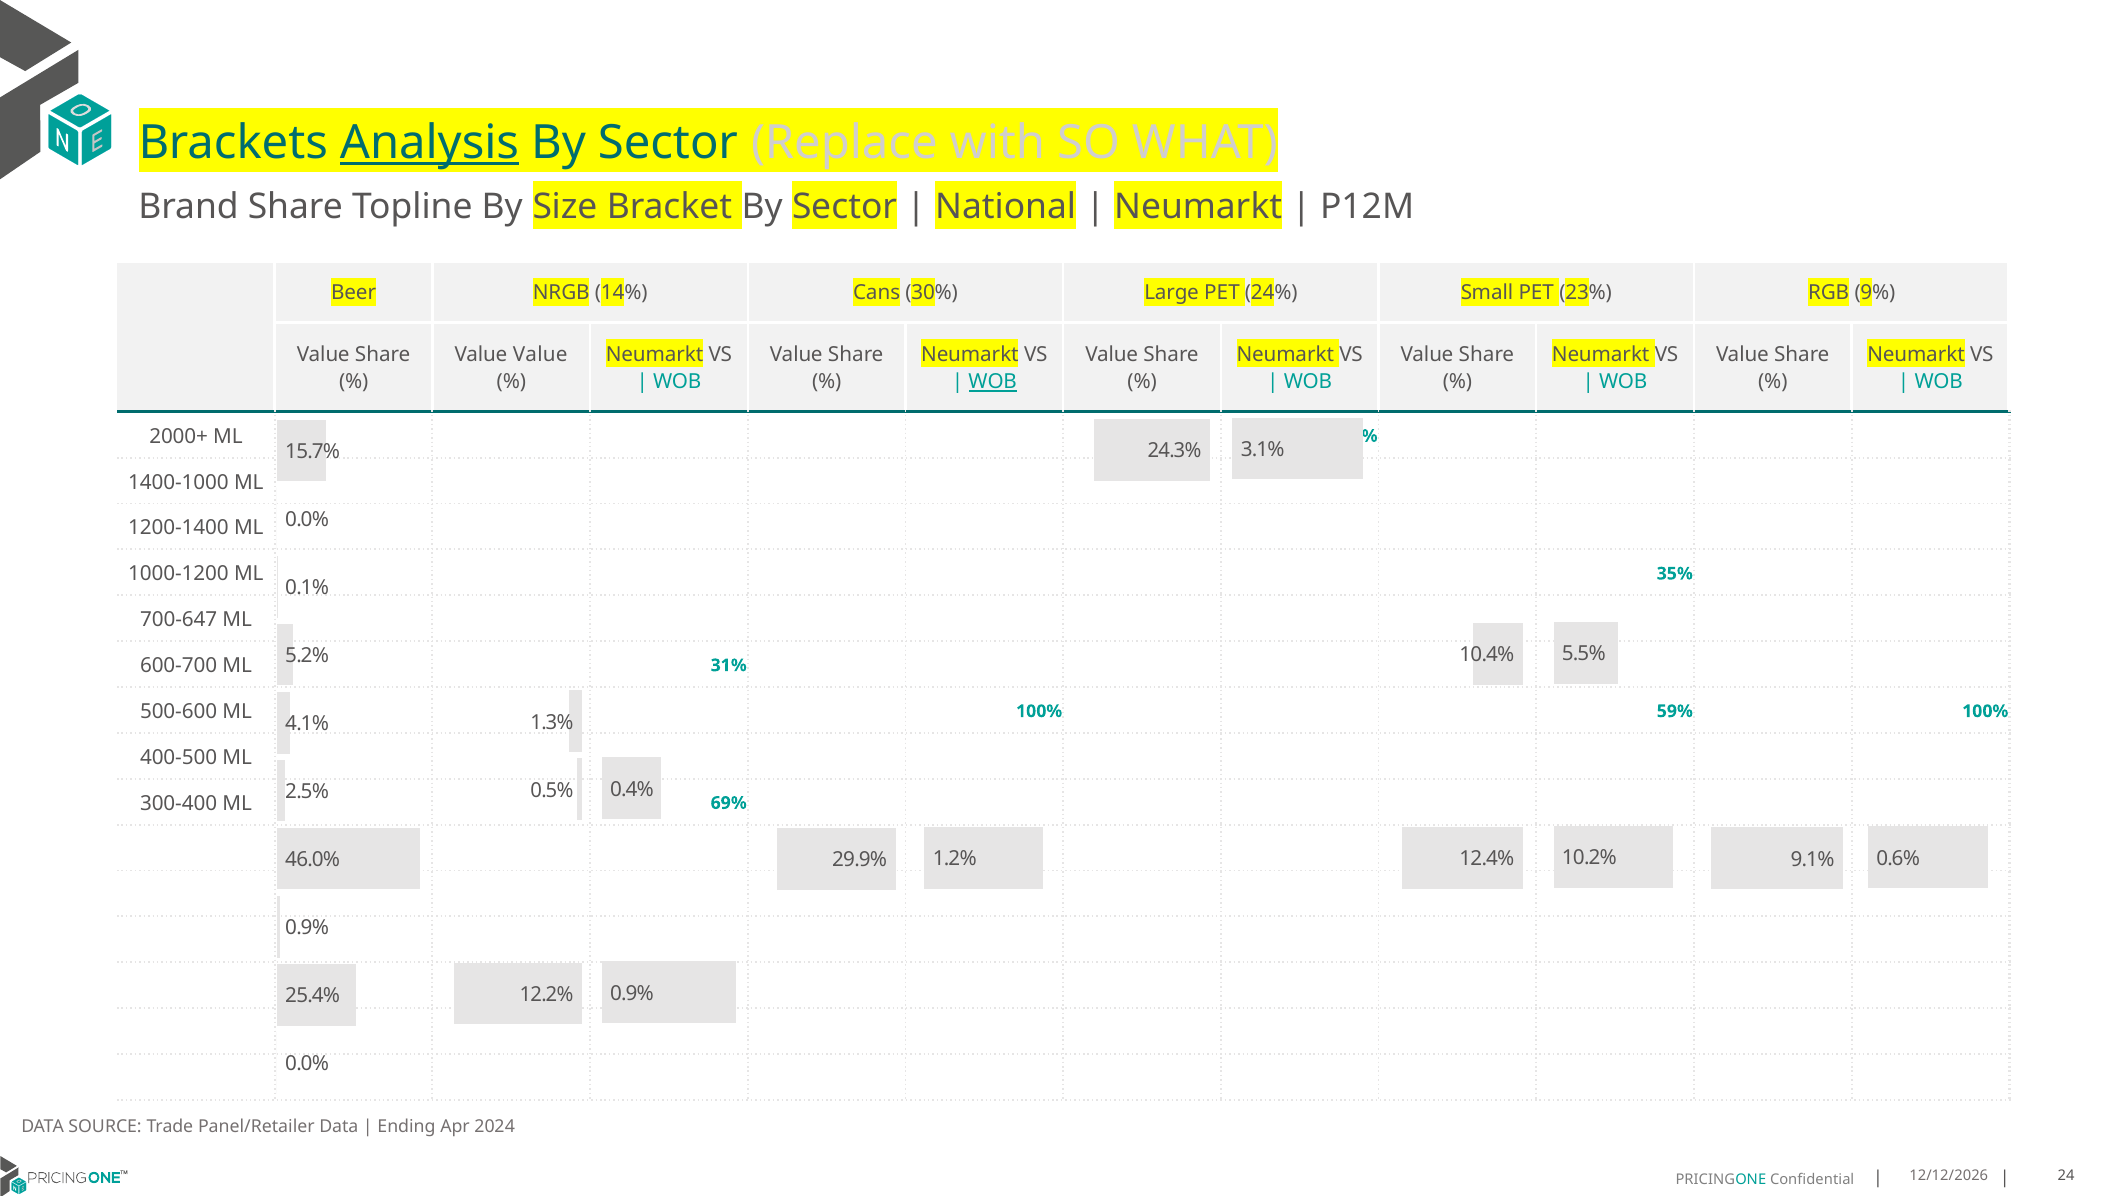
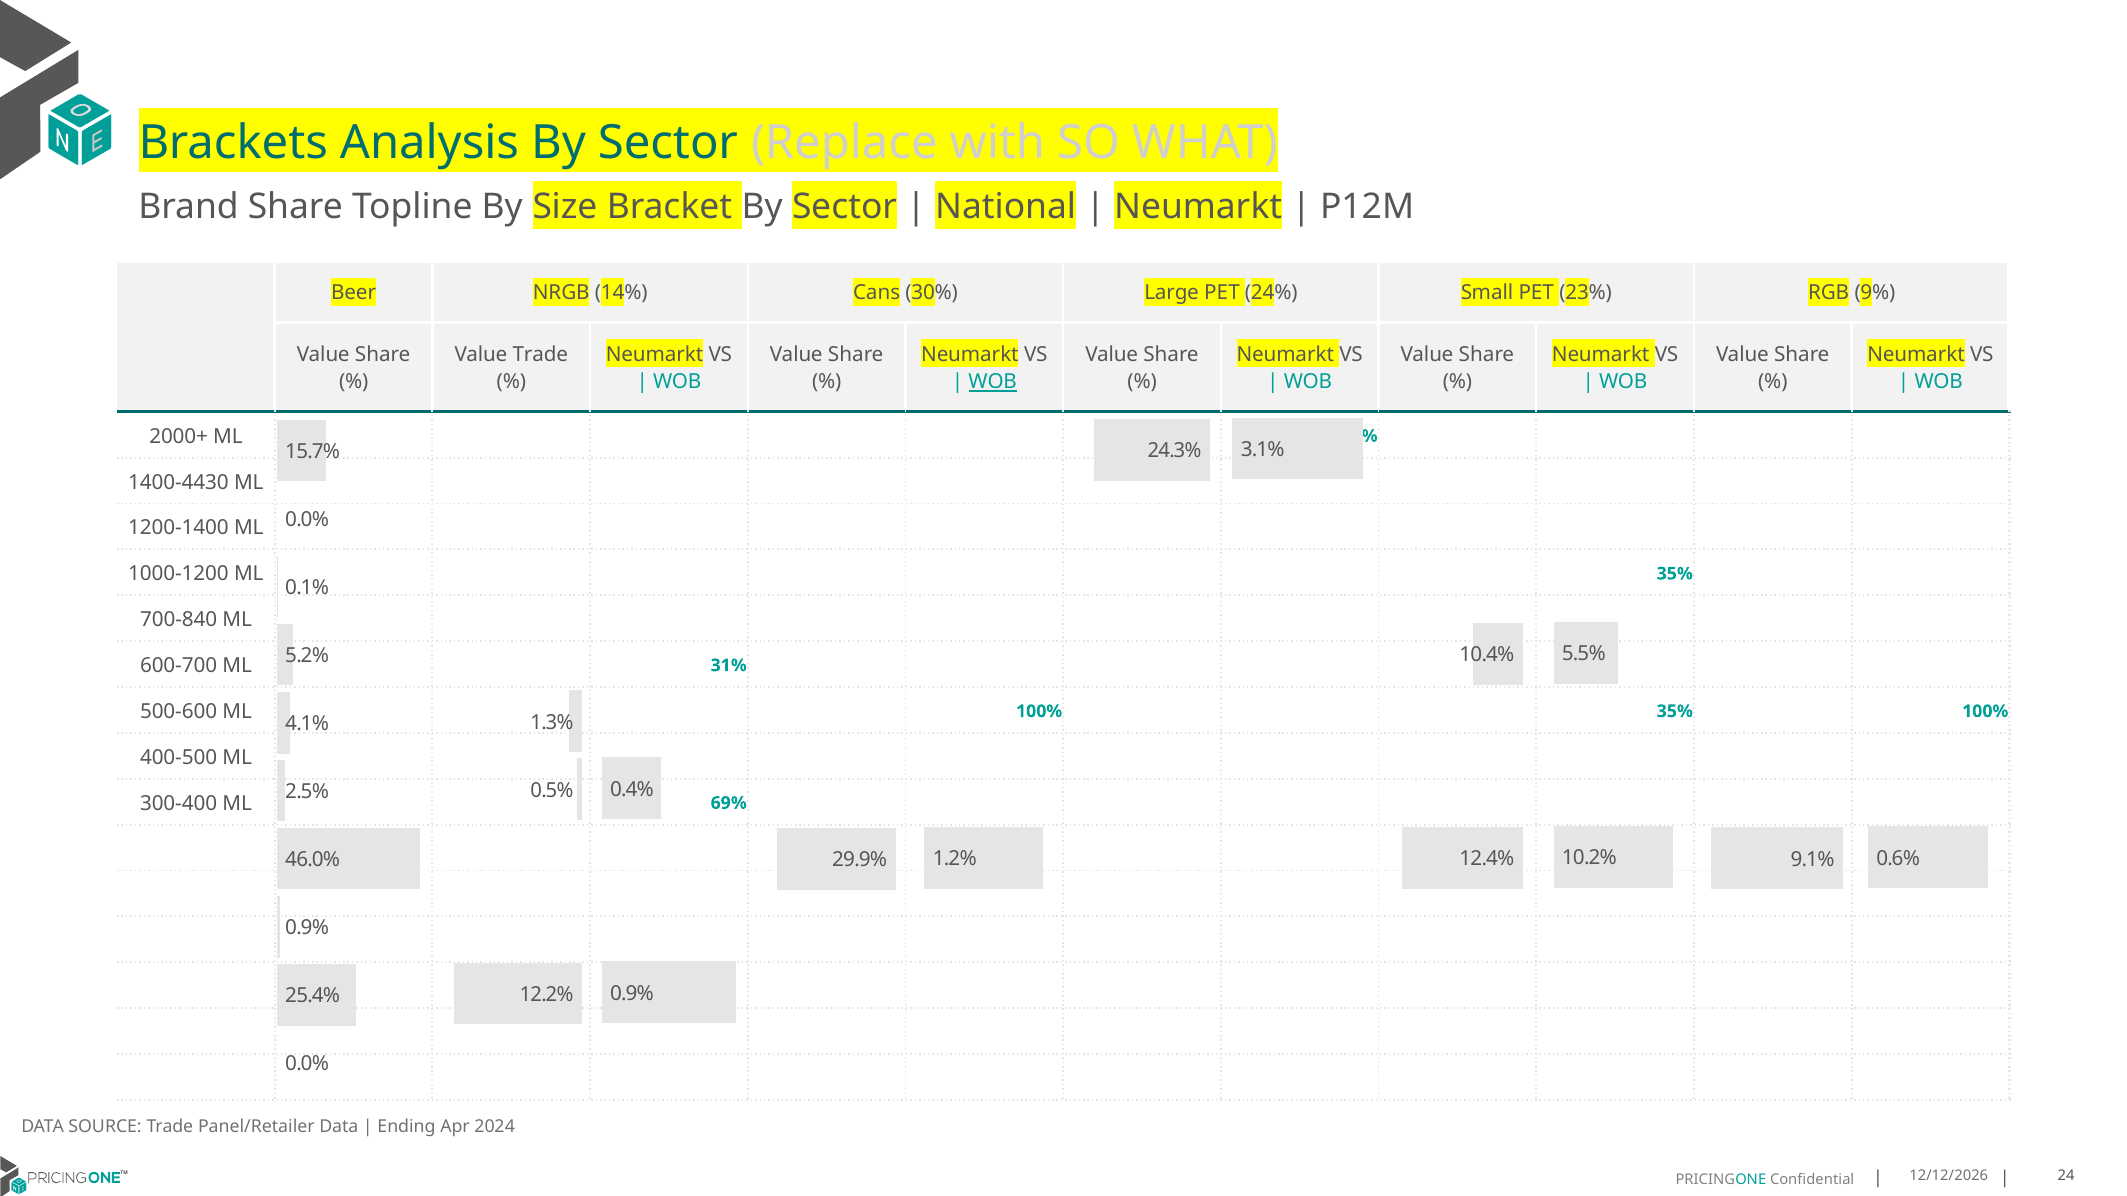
Analysis underline: present -> none (430, 143)
Value Value: Value -> Trade (540, 354)
1400-1000: 1400-1000 -> 1400-4430 (178, 482)
700-647: 700-647 -> 700-840 (179, 620)
100% 59%: 59% -> 35% (1675, 712)
